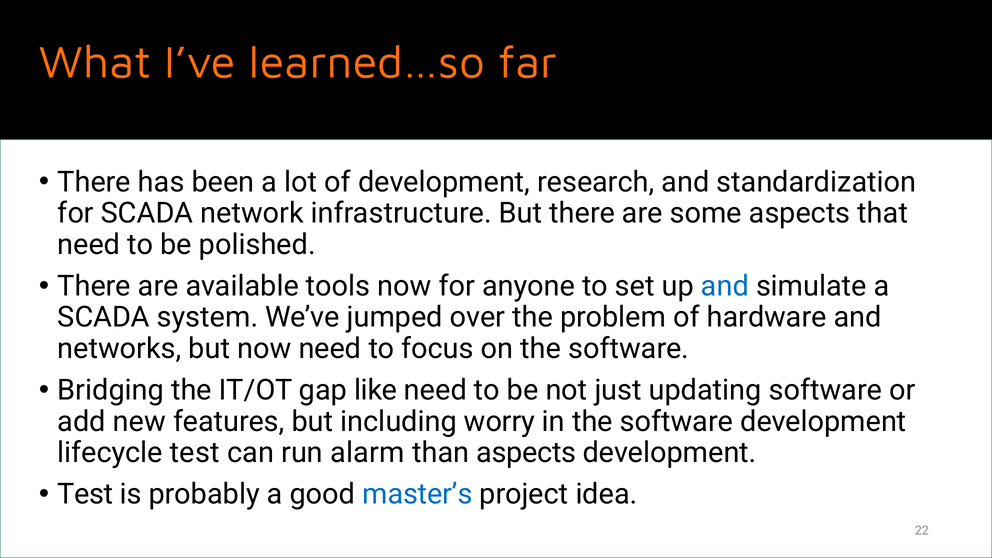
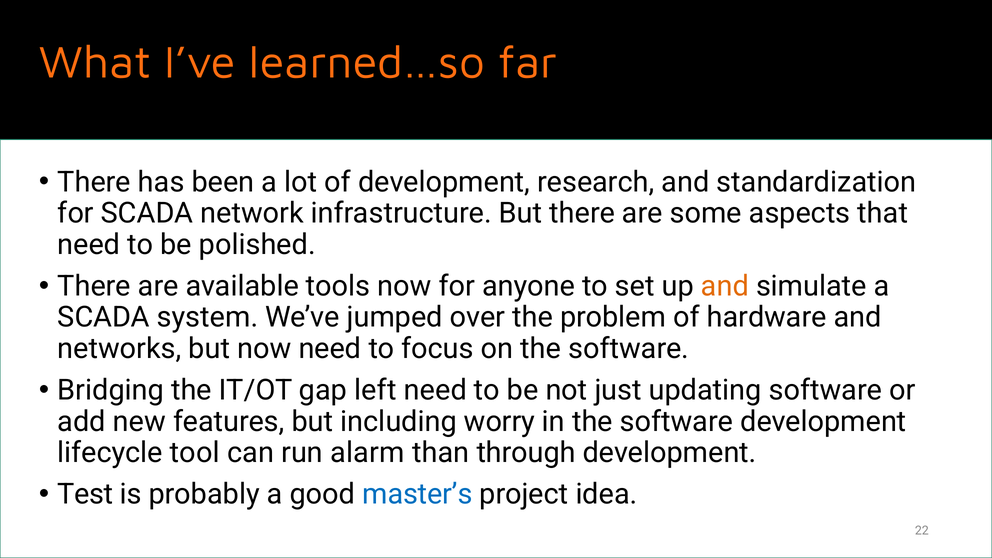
and colour: blue -> orange (725, 286)
like: like -> left (375, 390)
lifecycle test: test -> tool (195, 453)
than aspects: aspects -> through (526, 453)
